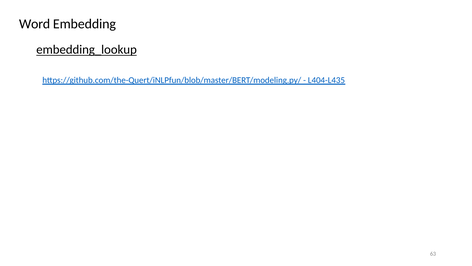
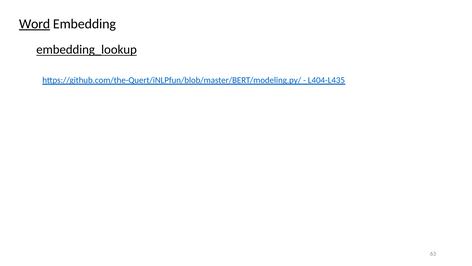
Word underline: none -> present (35, 24)
